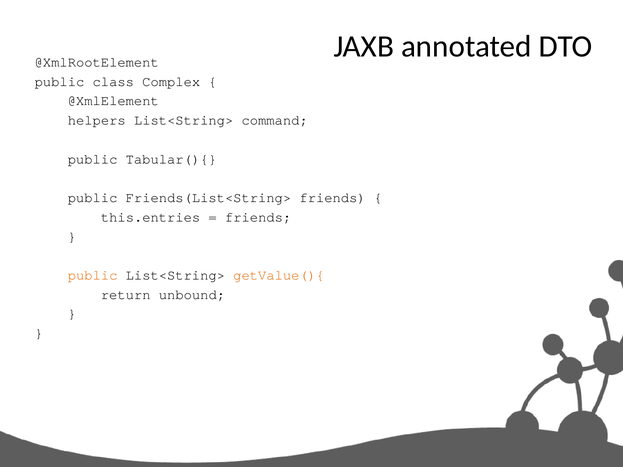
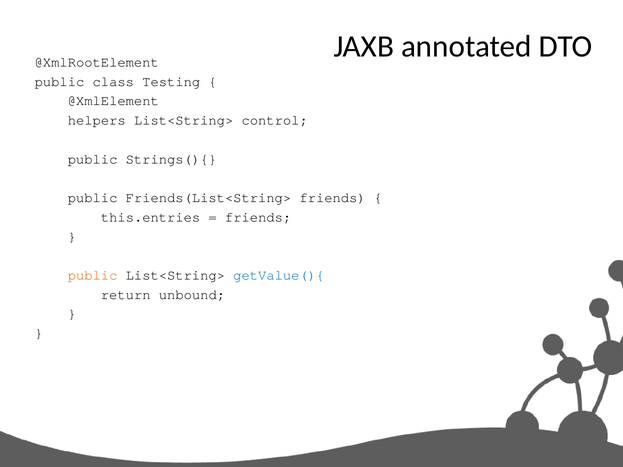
Complex: Complex -> Testing (171, 82)
command: command -> control (275, 120)
Tabular(){: Tabular(){ -> Strings(){ (171, 159)
getValue(){ colour: orange -> blue (279, 275)
